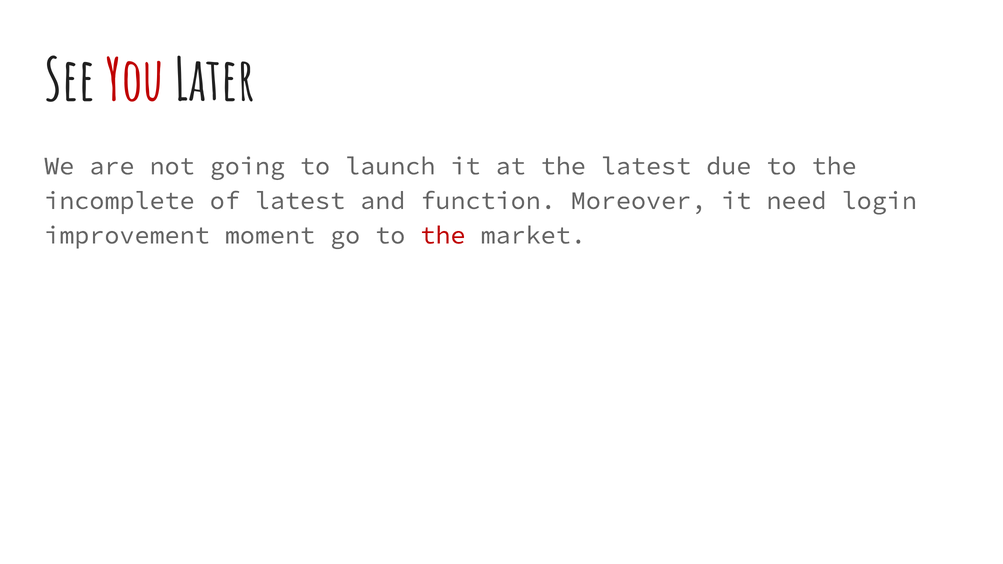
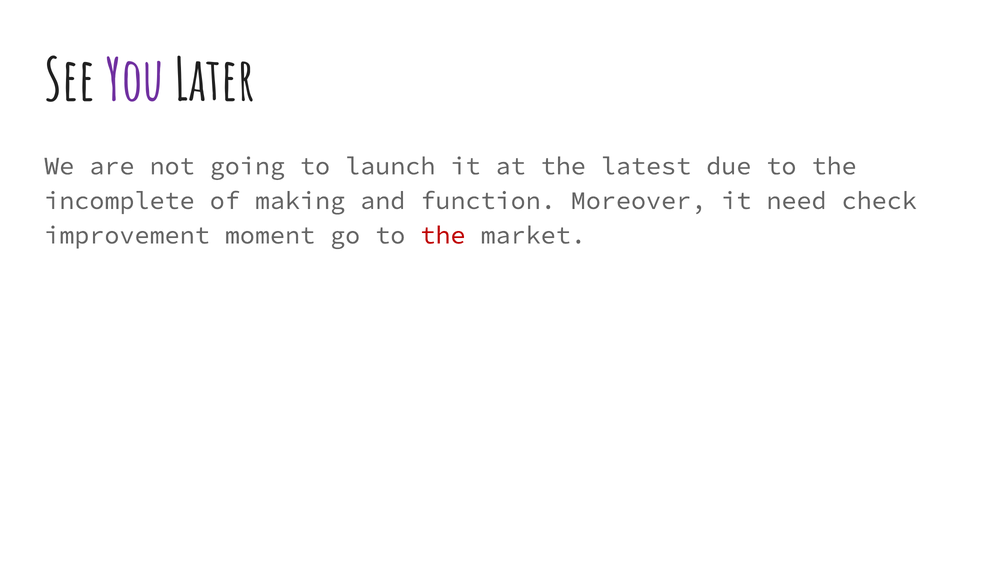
You colour: red -> purple (135, 81)
of latest: latest -> making (300, 201)
login: login -> check (879, 201)
